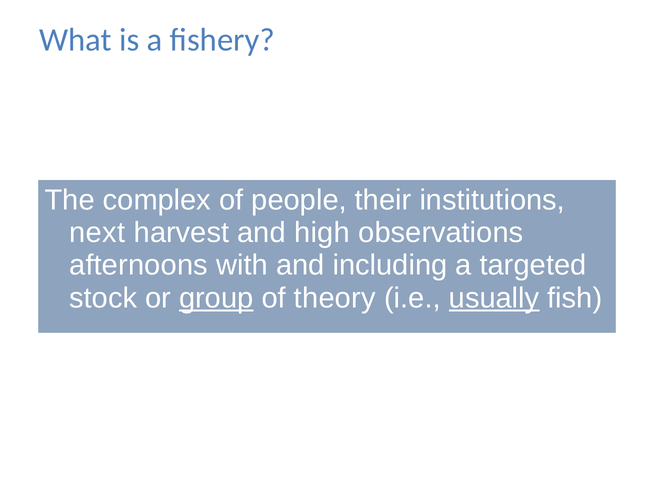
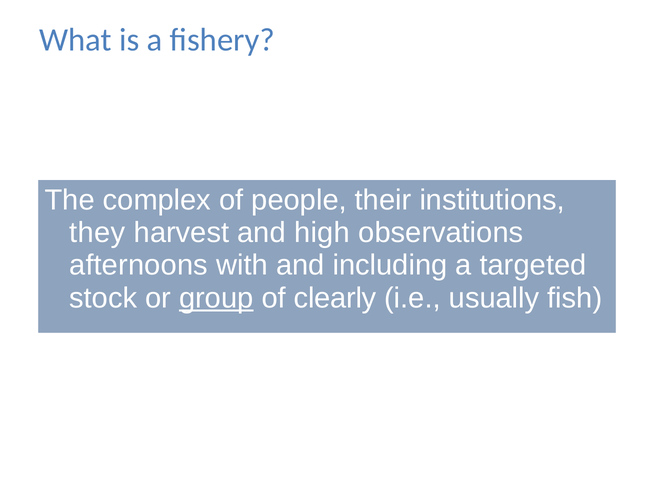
next: next -> they (97, 232)
theory: theory -> clearly (335, 298)
usually underline: present -> none (494, 298)
